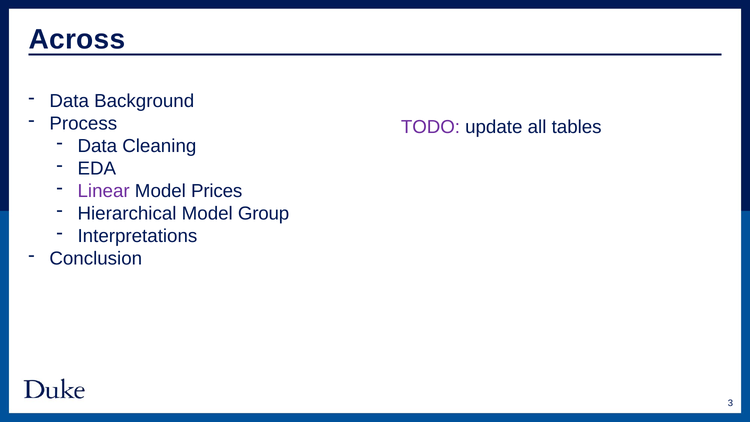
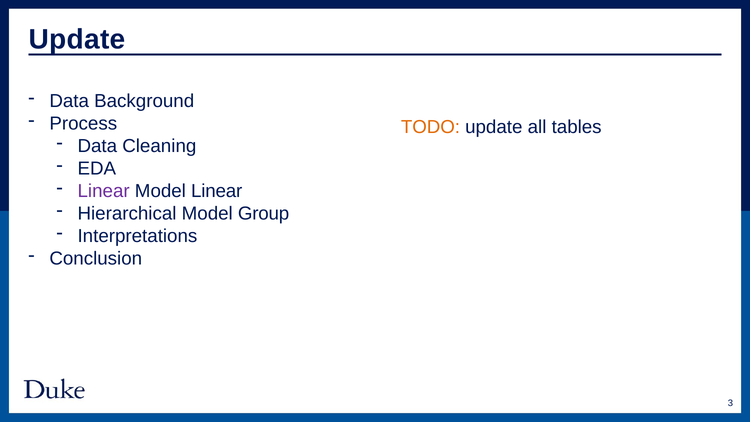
Across: Across -> Update (77, 39)
TODO colour: purple -> orange (430, 127)
Model Prices: Prices -> Linear (217, 191)
